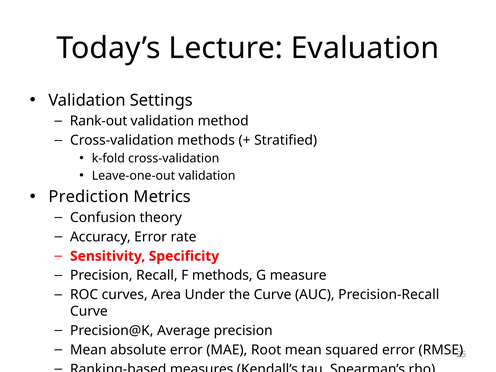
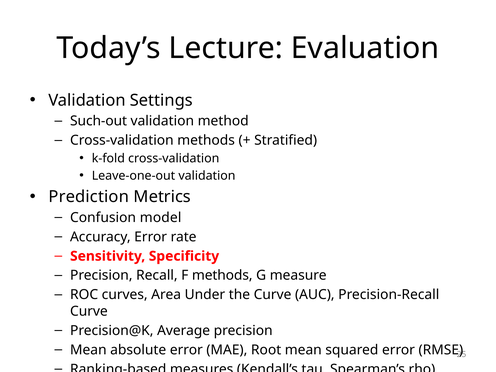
Rank-out: Rank-out -> Such-out (99, 121)
theory: theory -> model (161, 218)
